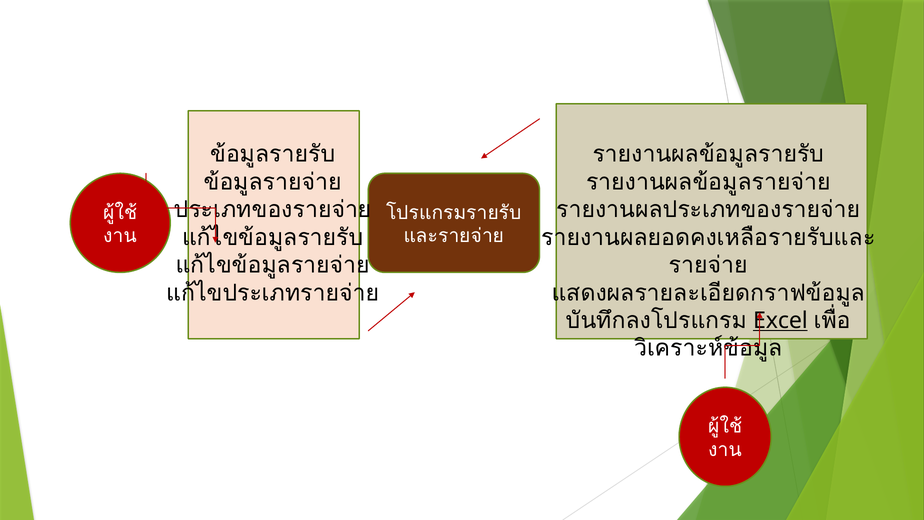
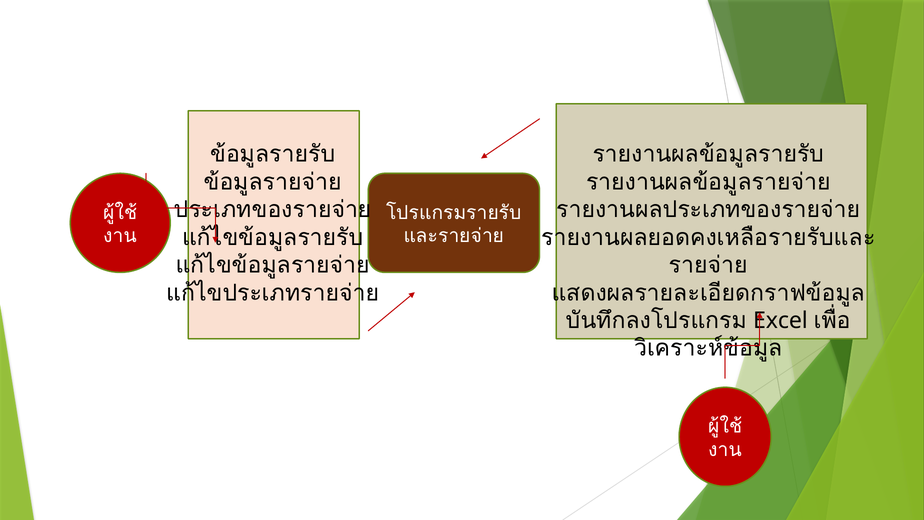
Excel underline: present -> none (780, 320)
